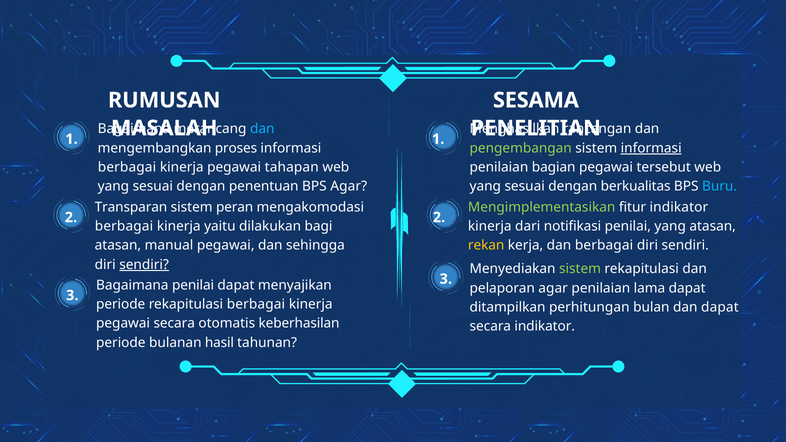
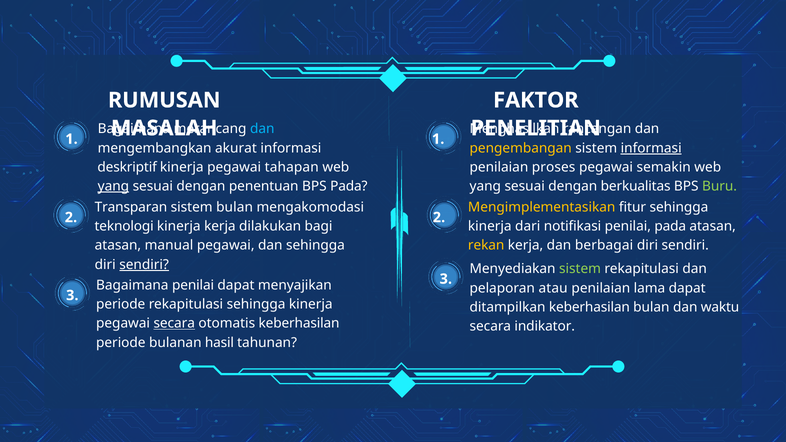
SESAMA: SESAMA -> FAKTOR (536, 100)
proses: proses -> akurat (236, 148)
pengembangan colour: light green -> yellow (521, 148)
berbagai: berbagai -> deskriptif (127, 167)
bagian: bagian -> proses (554, 167)
tersebut: tersebut -> semakin (664, 167)
yang underline: none -> present (113, 186)
BPS Agar: Agar -> Pada (349, 186)
Buru colour: light blue -> light green (720, 186)
sistem peran: peran -> bulan (235, 207)
Mengimplementasikan colour: light green -> yellow (542, 207)
fitur indikator: indikator -> sehingga (679, 207)
berbagai: berbagai -> teknologi (124, 226)
kinerja yaitu: yaitu -> kerja (220, 226)
penilai yang: yang -> pada (670, 226)
pelaporan agar: agar -> atau (553, 288)
rekapitulasi berbagai: berbagai -> sehingga (256, 304)
ditampilkan perhitungan: perhitungan -> keberhasilan (589, 307)
dan dapat: dapat -> waktu (720, 307)
secara underline: none -> present (174, 324)
